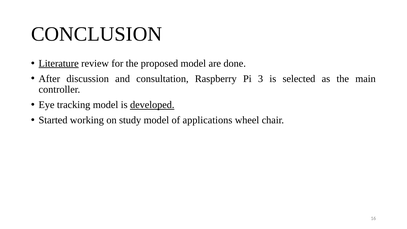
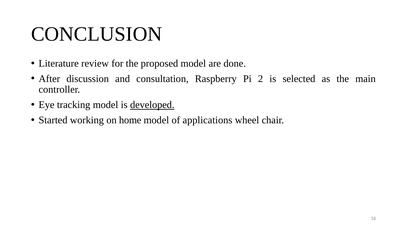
Literature underline: present -> none (59, 63)
3: 3 -> 2 (261, 79)
study: study -> home (130, 120)
